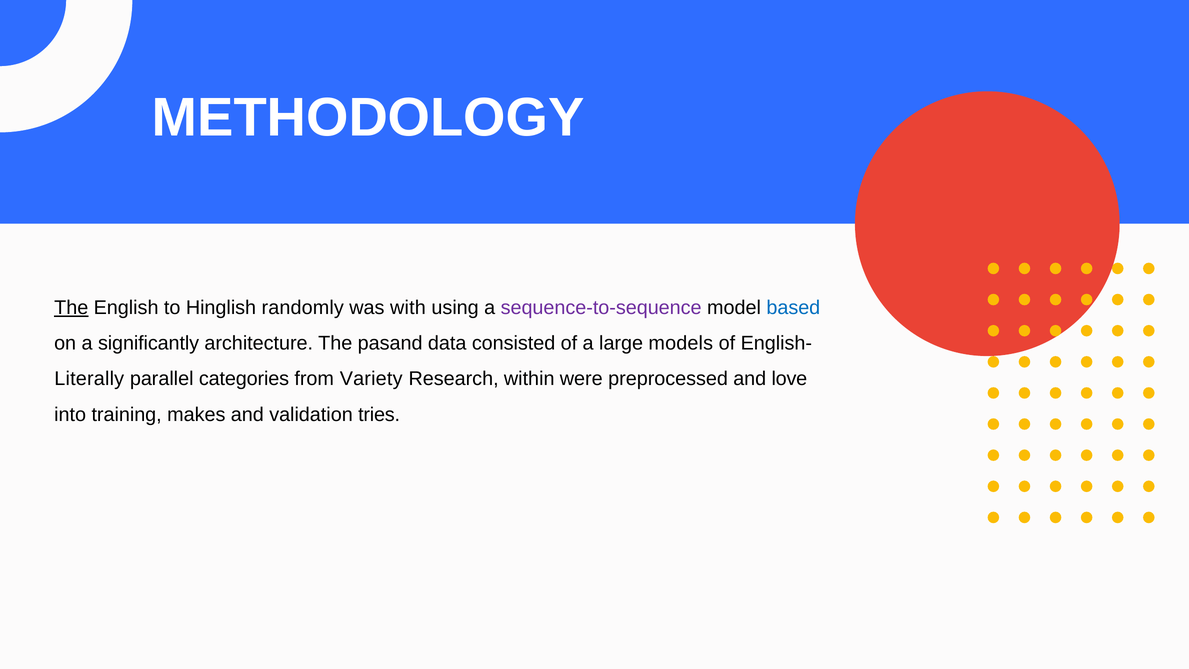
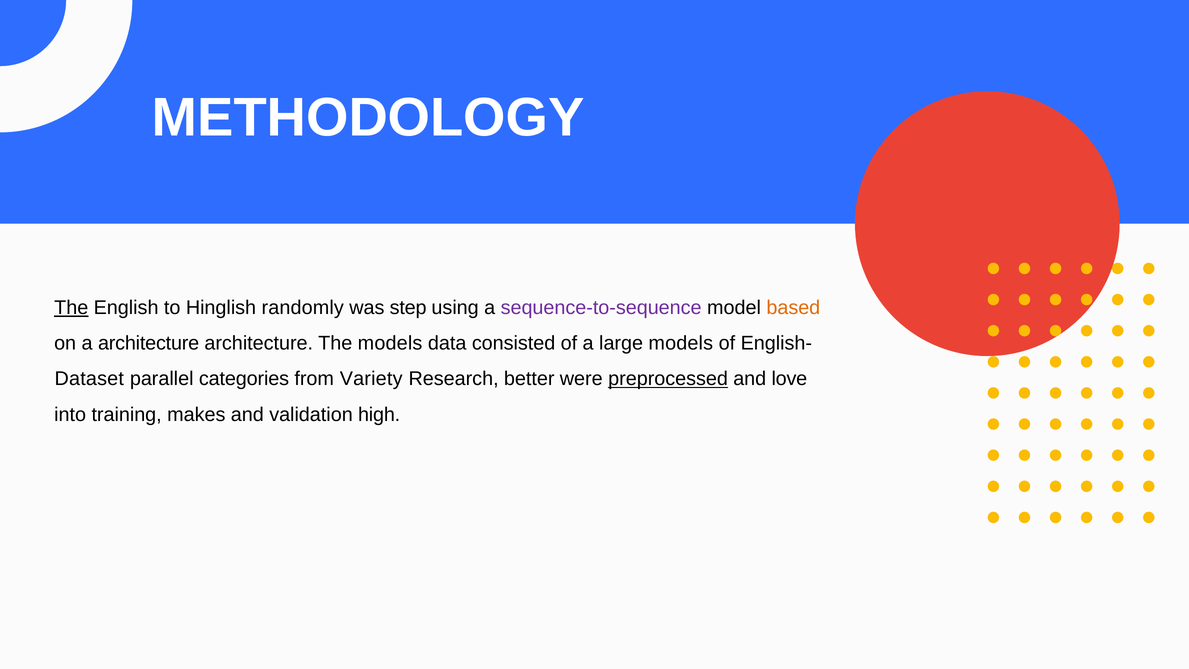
with: with -> step (408, 308)
based colour: blue -> orange (793, 308)
a significantly: significantly -> architecture (149, 343)
The pasand: pasand -> models (390, 343)
Literally: Literally -> Dataset (89, 379)
within: within -> better (529, 379)
preprocessed underline: none -> present (668, 379)
tries: tries -> high (379, 414)
